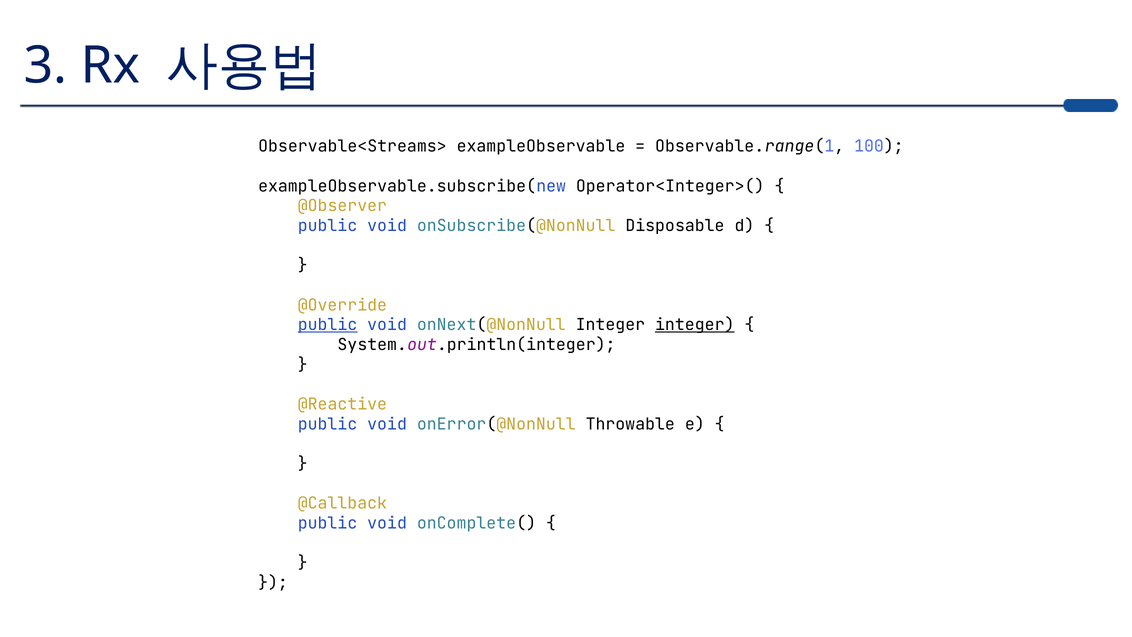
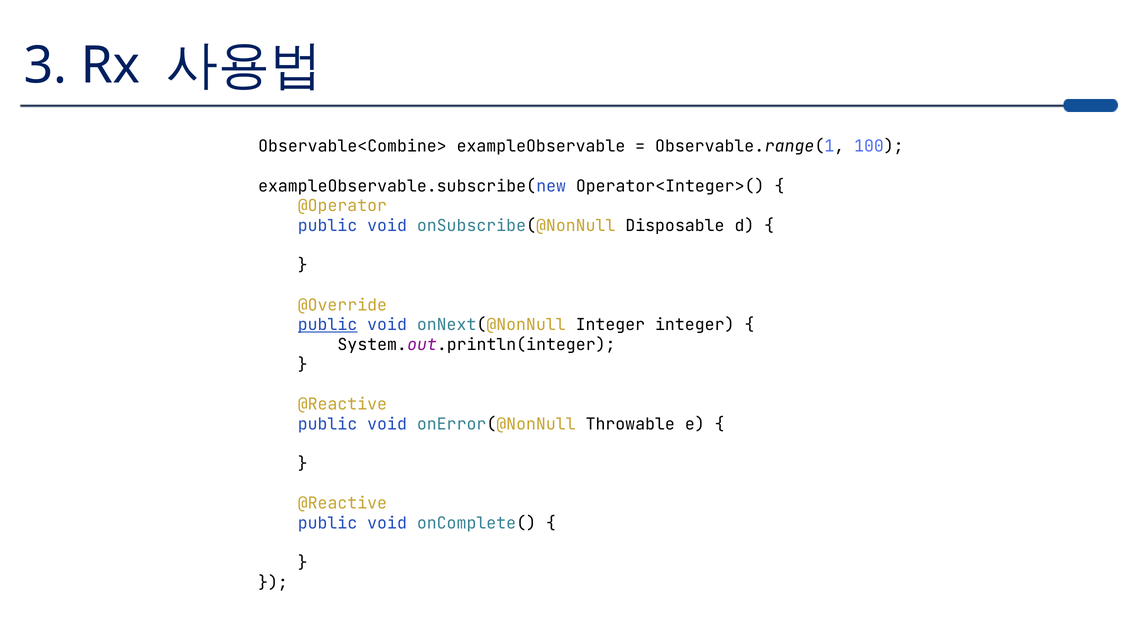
Observable<Streams>: Observable<Streams> -> Observable<Combine> (352, 146)
@Observer: @Observer -> @Operator (342, 206)
integer underline: present -> none (695, 325)
@Callback: @Callback -> @Reactive (342, 503)
